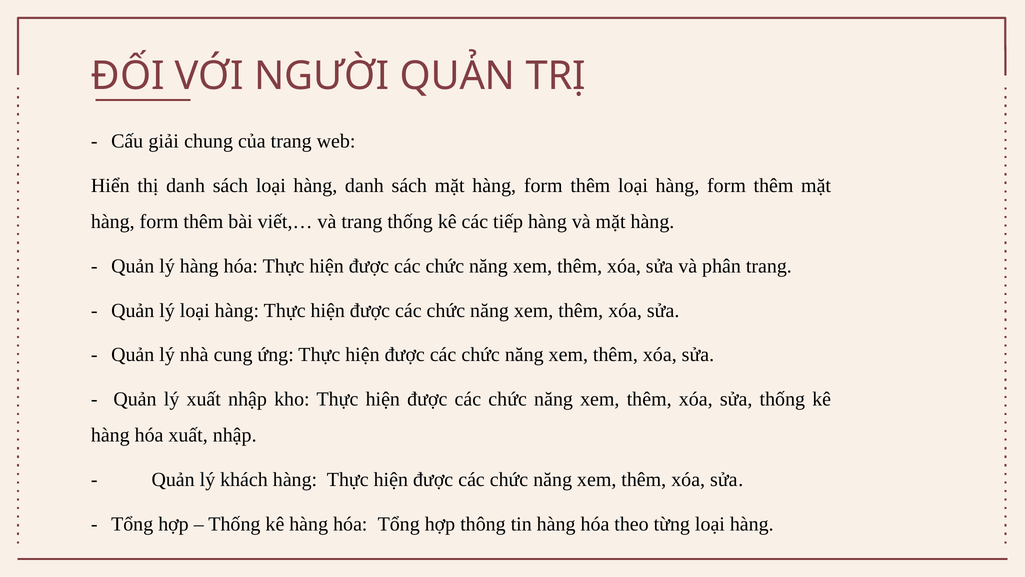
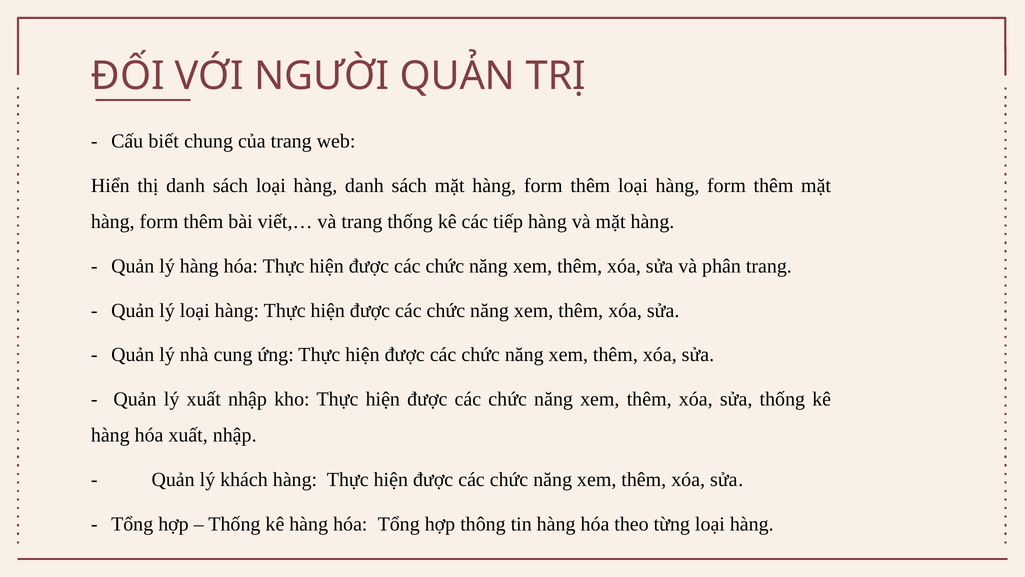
giải: giải -> biết (164, 141)
